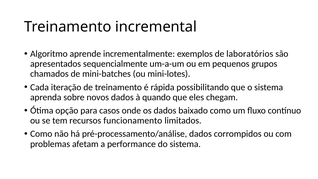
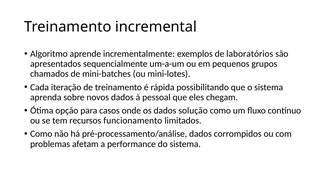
quando: quando -> pessoal (156, 97)
baixado: baixado -> solução (193, 110)
